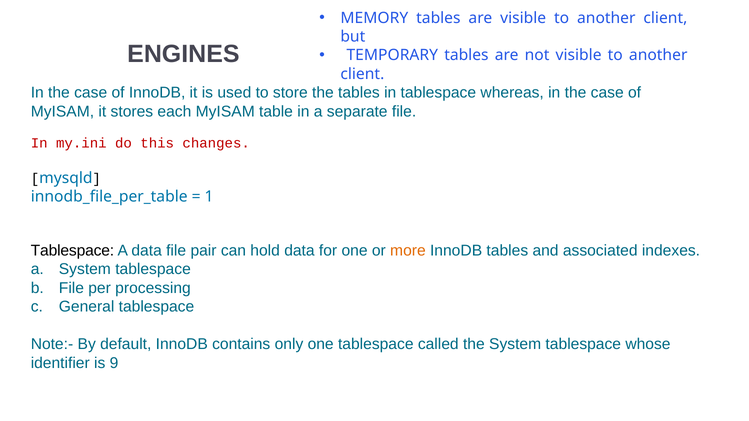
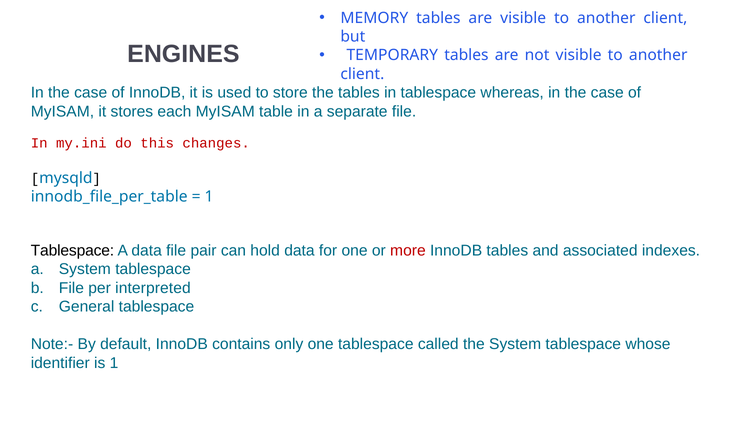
more colour: orange -> red (408, 251)
processing: processing -> interpreted (153, 288)
is 9: 9 -> 1 (114, 363)
